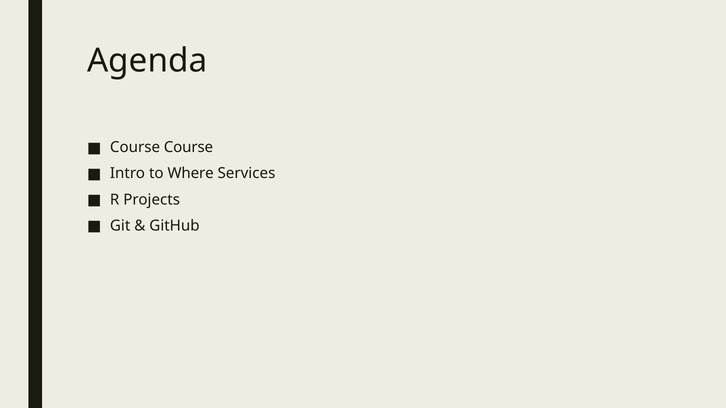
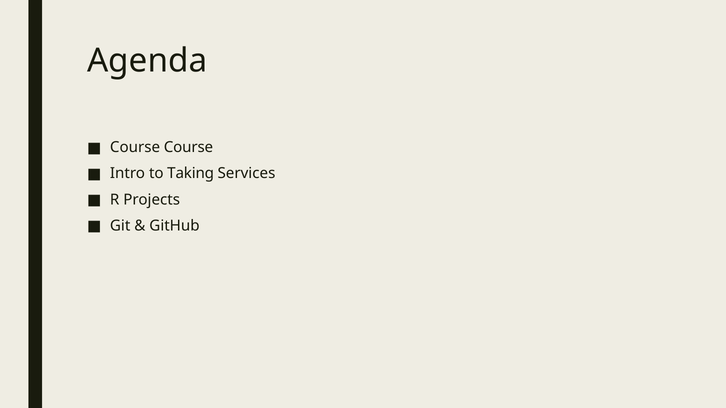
Where: Where -> Taking (191, 174)
